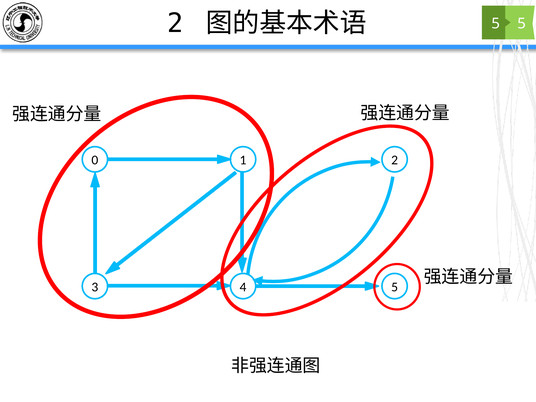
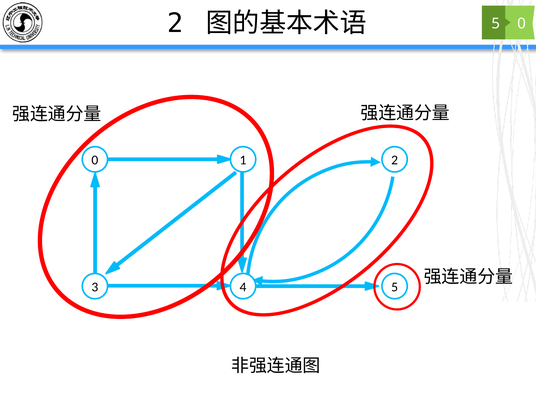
5: 5 -> 0 (522, 24)
